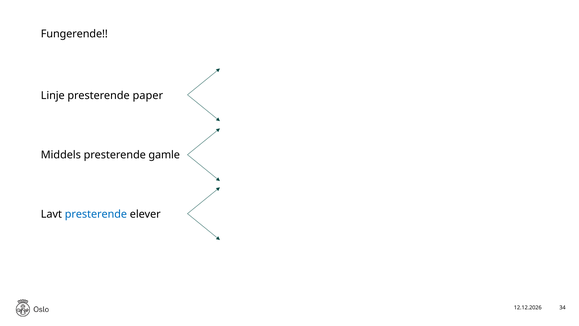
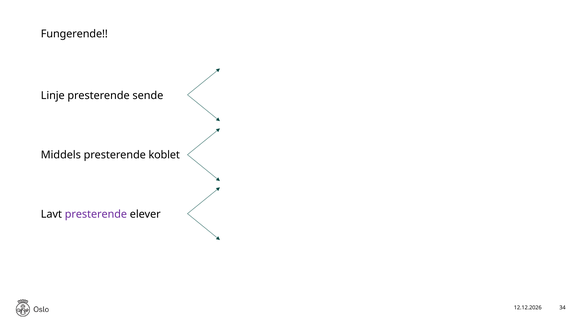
paper: paper -> sende (148, 95)
gamle: gamle -> koblet (164, 155)
presterende colour: blue -> purple (96, 214)
